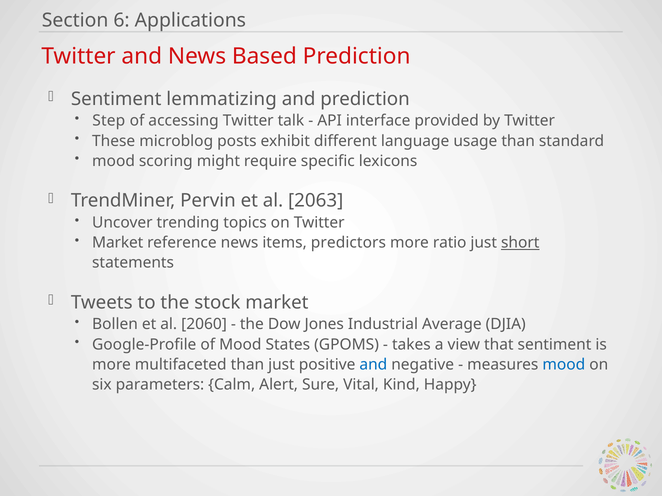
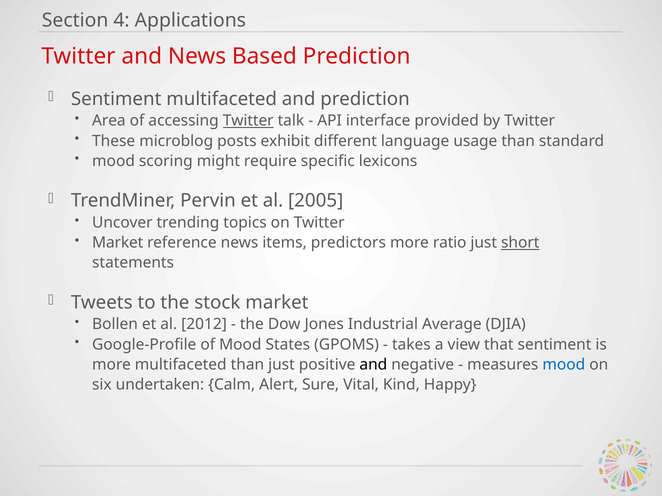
6: 6 -> 4 (122, 20)
Sentiment lemmatizing: lemmatizing -> multifaceted (222, 99)
Step: Step -> Area (109, 121)
Twitter underline: none -> present (248, 121)
2063: 2063 -> 2005 (316, 201)
2060: 2060 -> 2012 (204, 325)
and colour: blue -> black (373, 365)
parameters: parameters -> undertaken (160, 385)
